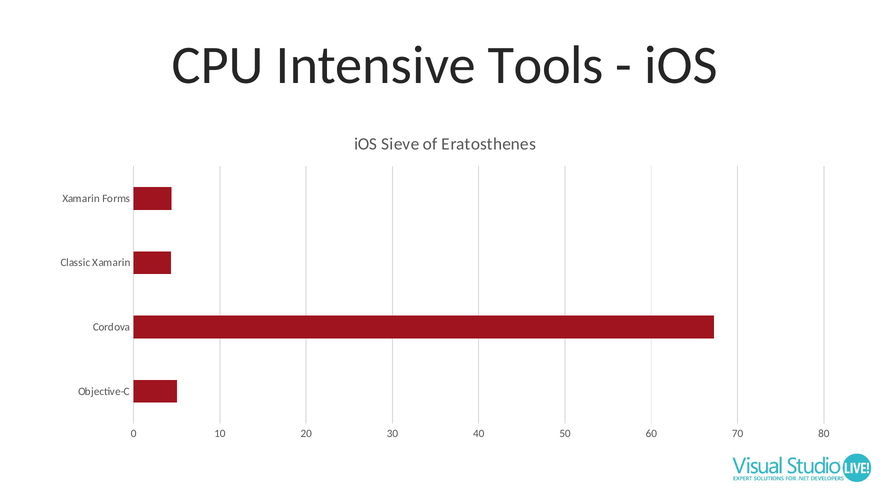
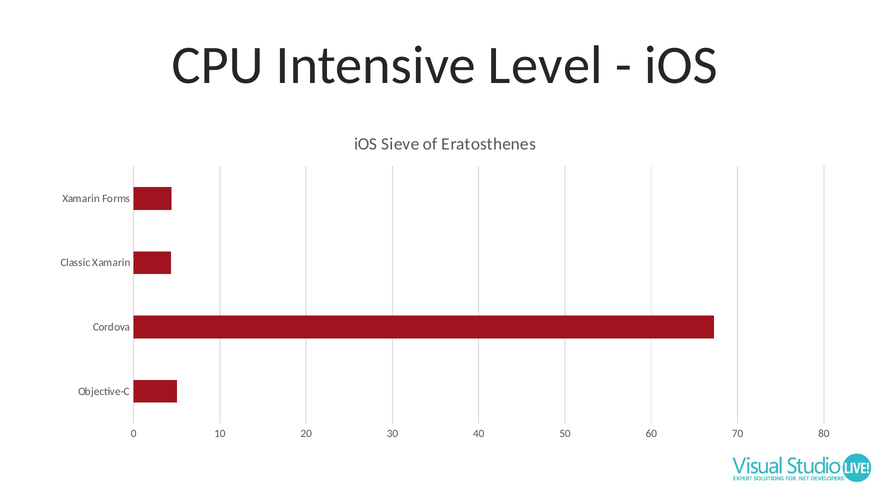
Tools: Tools -> Level (545, 66)
